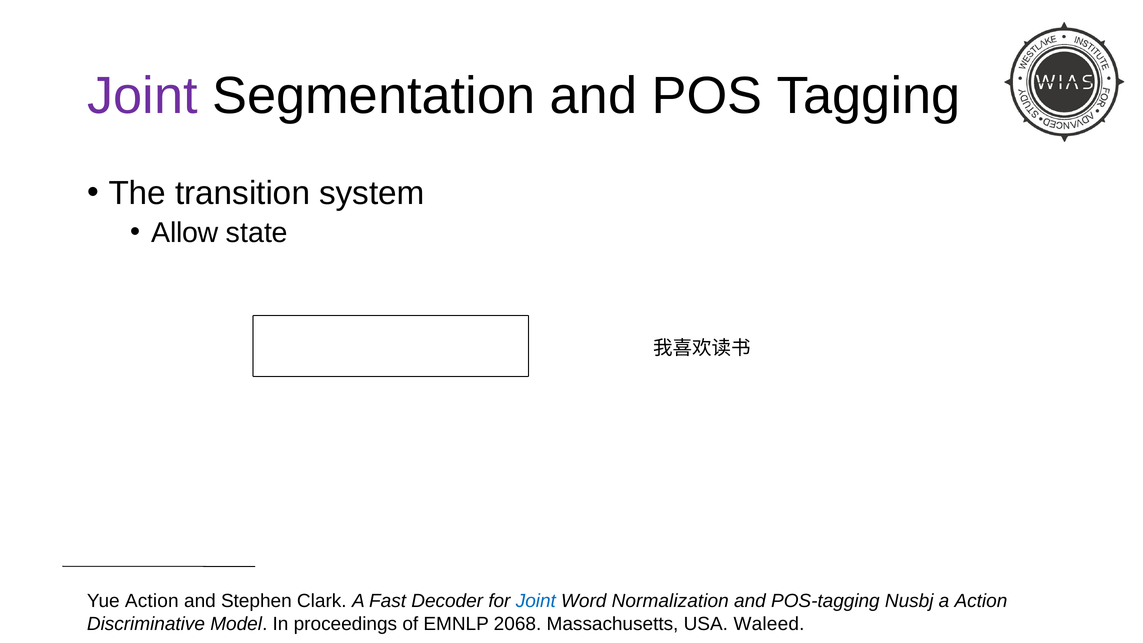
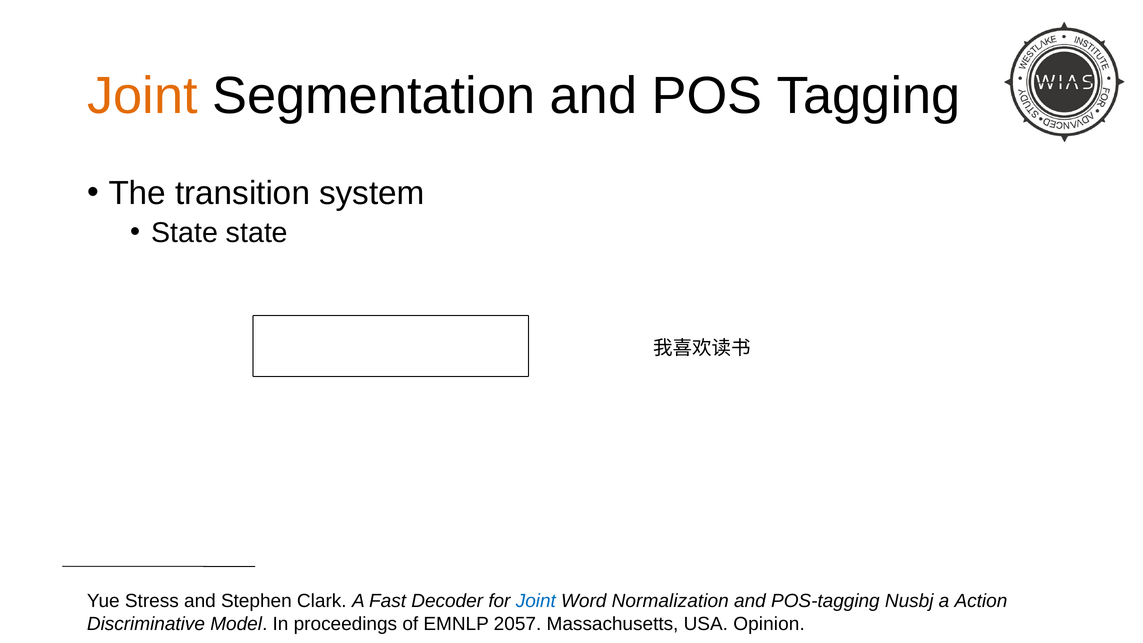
Joint colour: purple -> orange (142, 96)
Allow: Allow -> State (185, 233)
Yue Action: Action -> Stress (152, 601)
2068: 2068 -> 2057 (518, 624)
Waleed: Waleed -> Opinion (769, 624)
